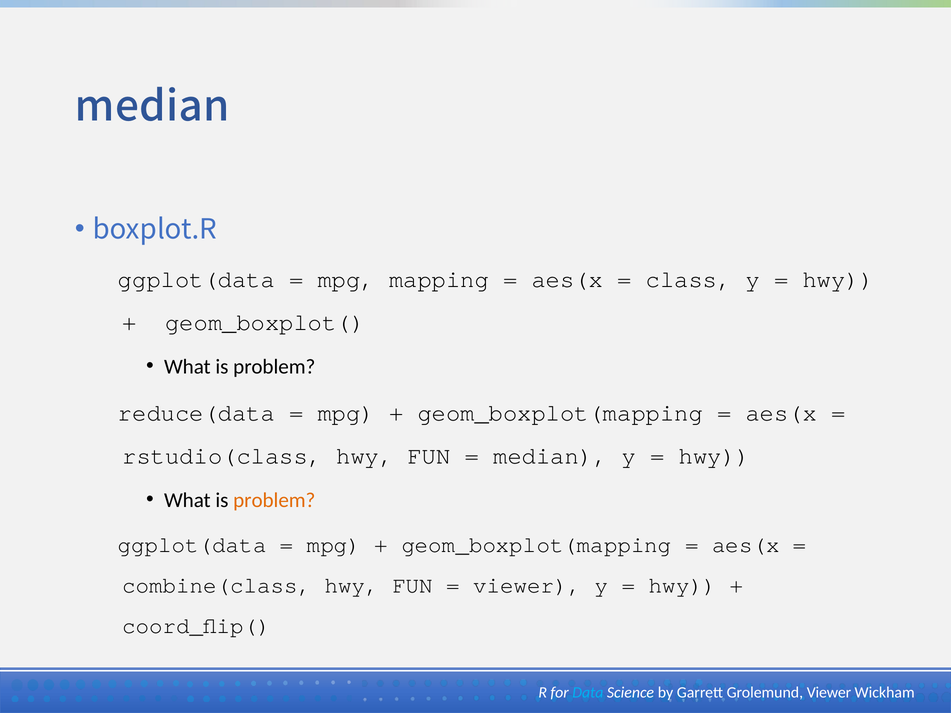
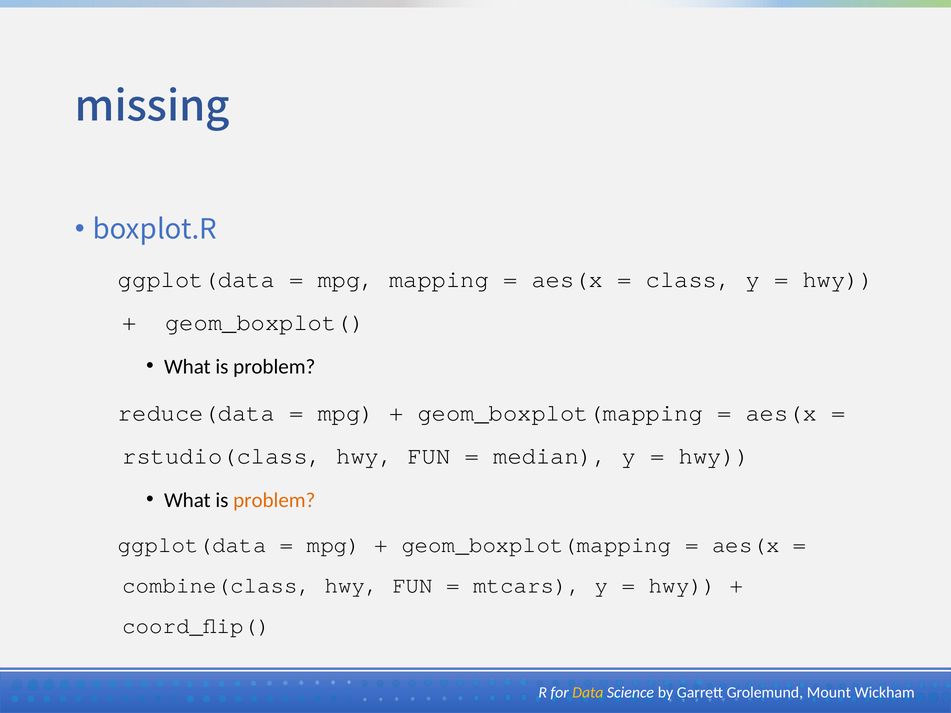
median: median -> missing (152, 107)
viewer: viewer -> mtcars (527, 585)
Data colour: light blue -> yellow (588, 693)
Grolemund Viewer: Viewer -> Mount (829, 693)
